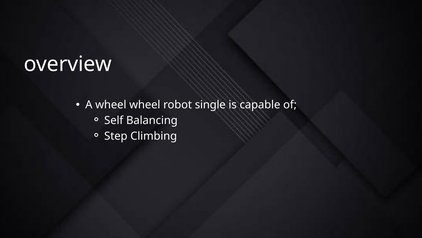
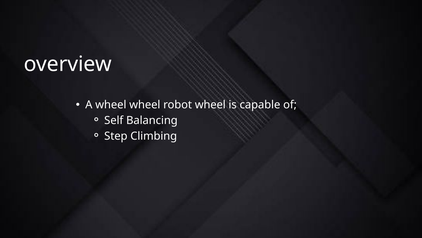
robot single: single -> wheel (210, 105)
